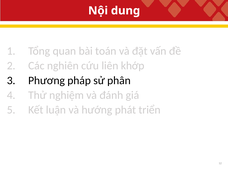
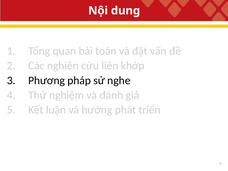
phân: phân -> nghe (119, 80)
